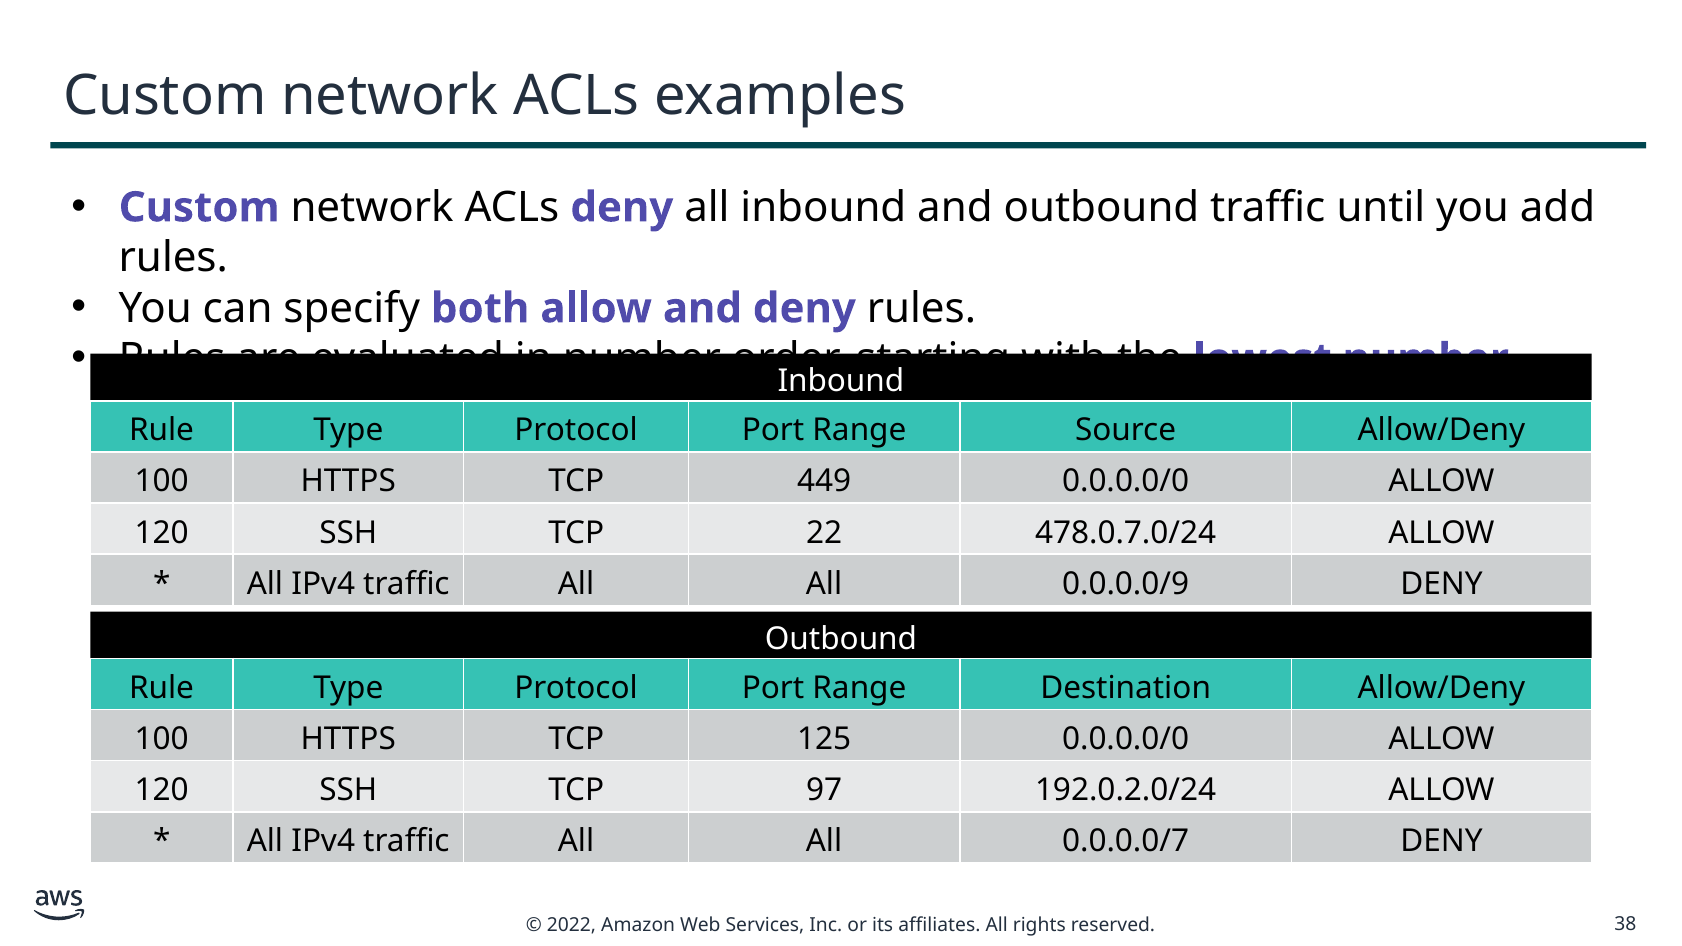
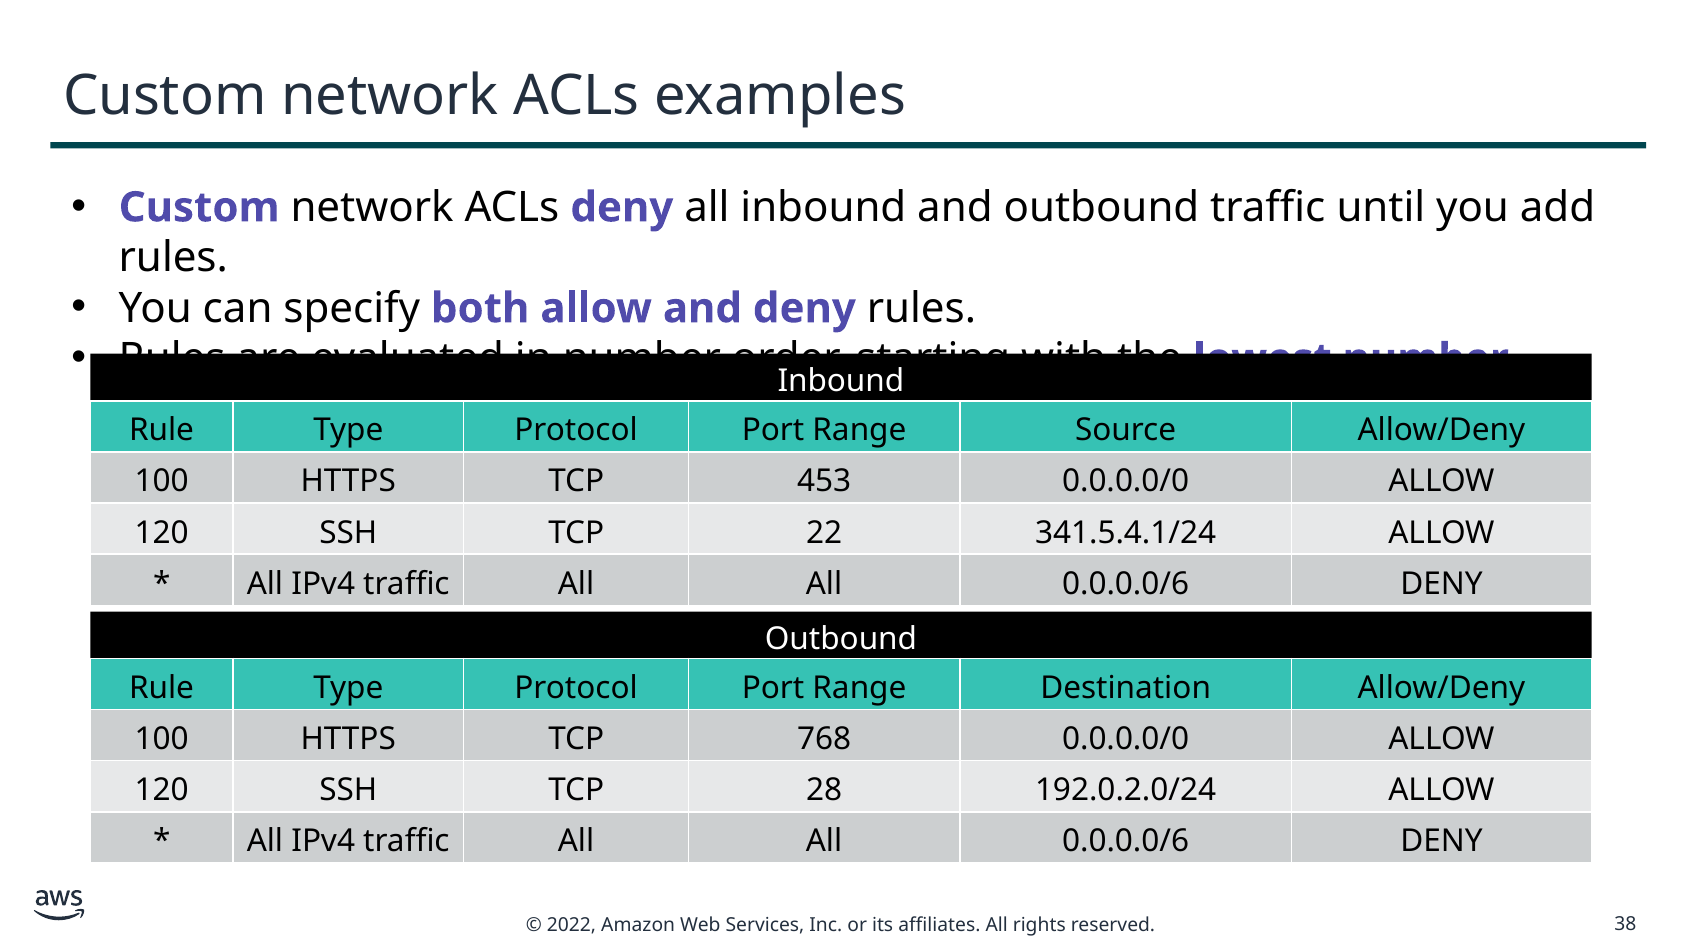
449: 449 -> 453 (824, 482)
478.0.7.0/24: 478.0.7.0/24 -> 341.5.4.1/24 (1126, 533)
0.0.0.0/9: 0.0.0.0/9 -> 0.0.0.0/6 (1126, 584)
125: 125 -> 768 (824, 739)
97: 97 -> 28 (824, 790)
0.0.0.0/7: 0.0.0.0/7 -> 0.0.0.0/6 (1126, 841)
